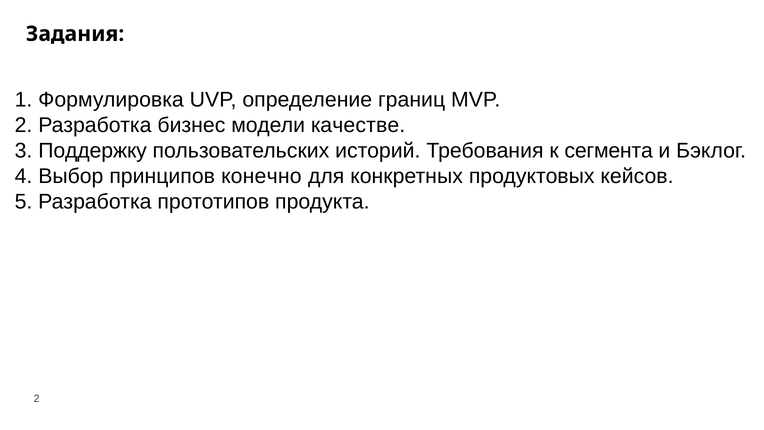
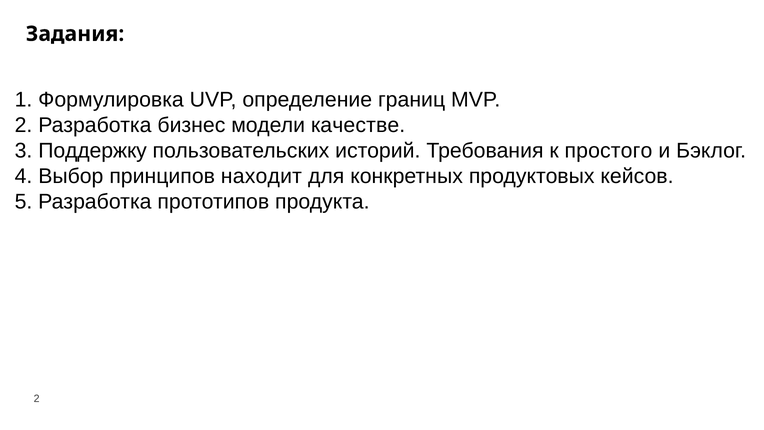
сегмента: сегмента -> простого (608, 151)
конечно: конечно -> находит (261, 176)
